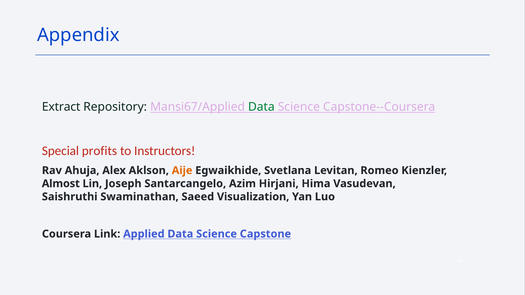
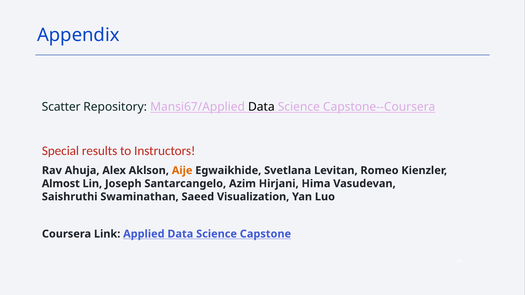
Extract: Extract -> Scatter (61, 107)
Data colour: green -> black (261, 107)
profits: profits -> results (100, 151)
